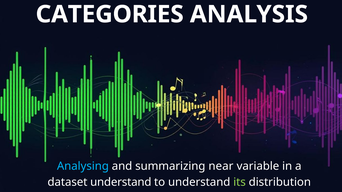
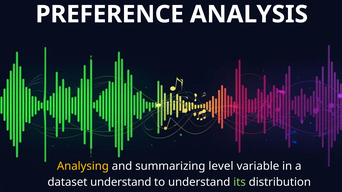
CATEGORIES: CATEGORIES -> PREFERENCE (110, 14)
Analysing colour: light blue -> yellow (83, 166)
near: near -> level (221, 166)
